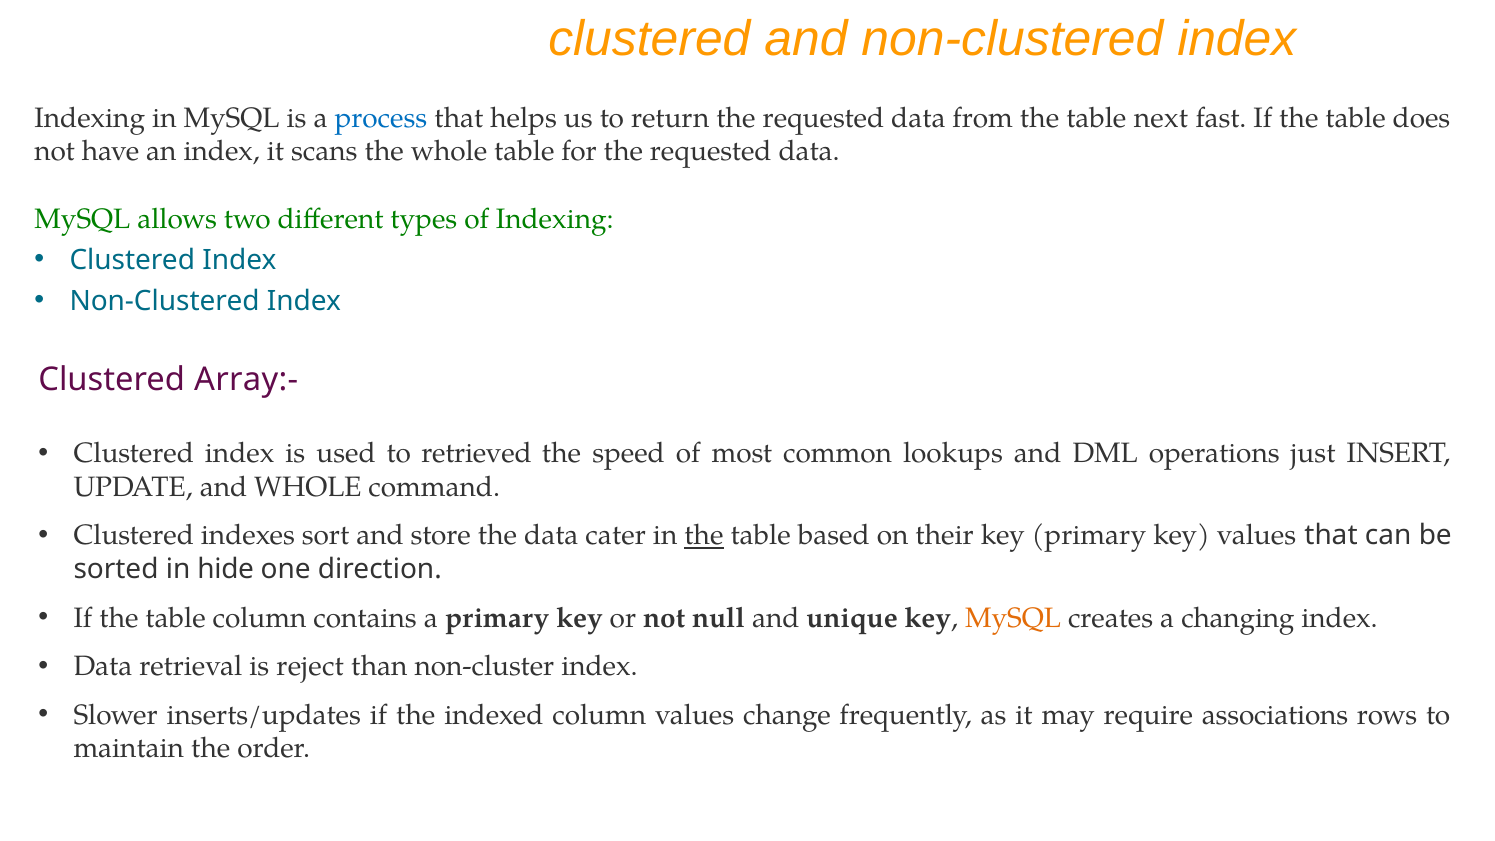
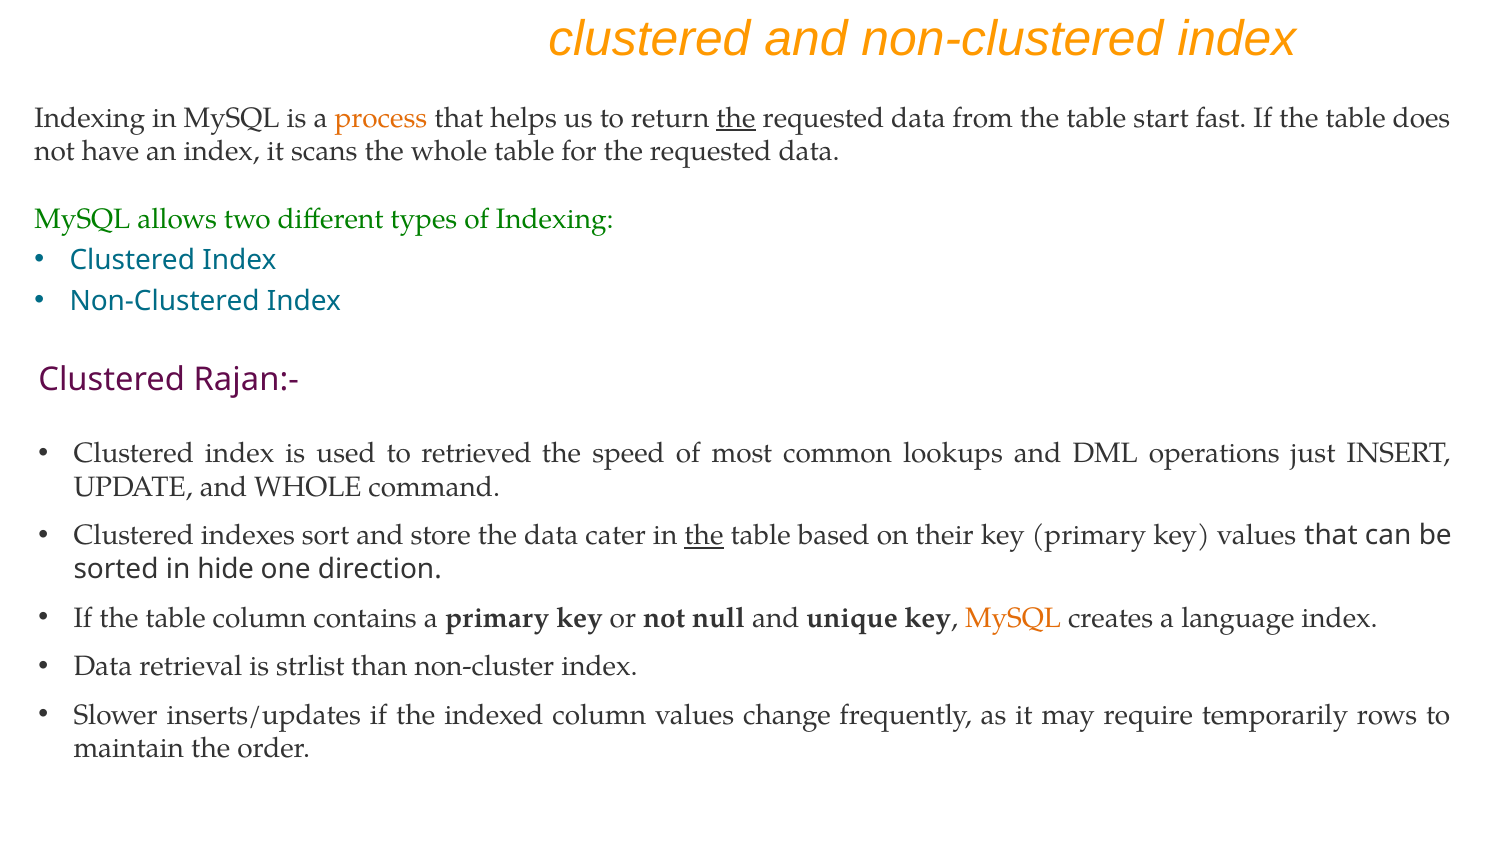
process colour: blue -> orange (381, 118)
the underline: none -> present (736, 118)
next: next -> start (1161, 118)
Array:-: Array:- -> Rajan:- (246, 380)
changing: changing -> language (1238, 618)
reject: reject -> strlist (310, 666)
associations: associations -> temporarily (1275, 715)
